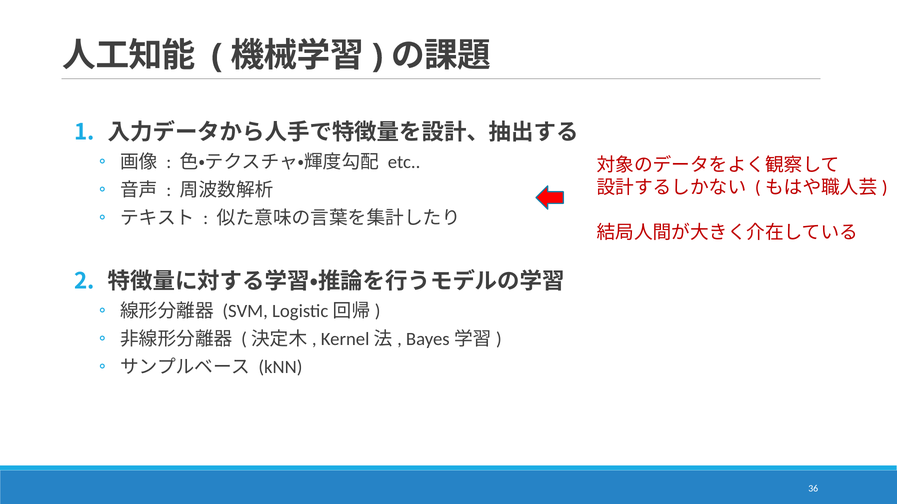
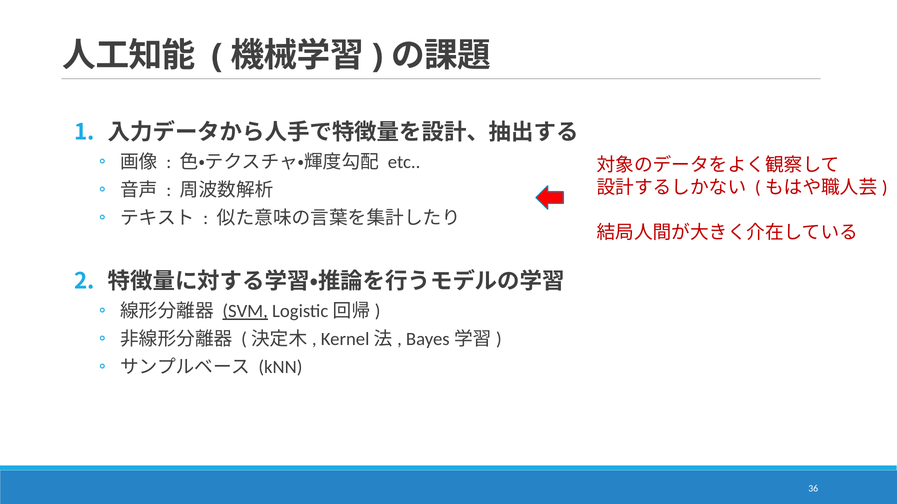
SVM underline: none -> present (245, 312)
